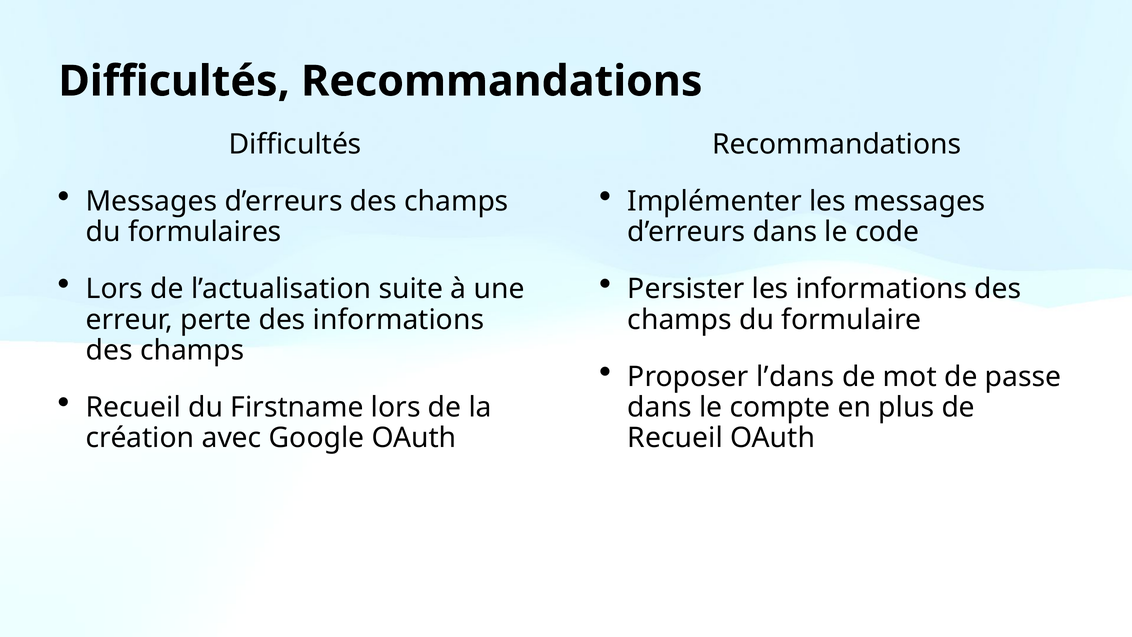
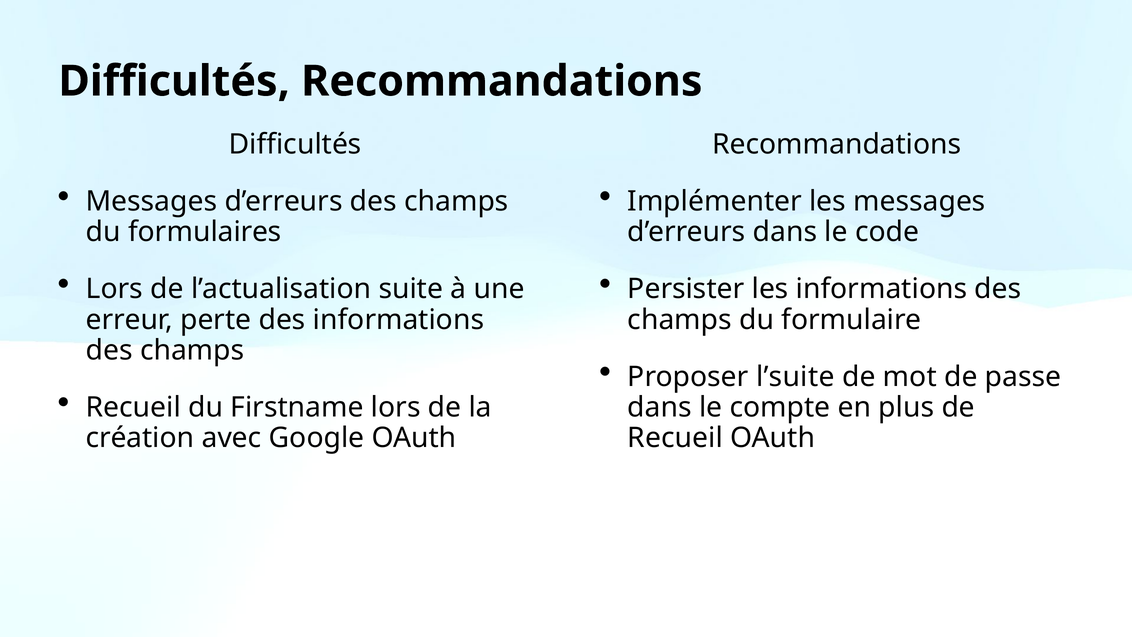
l’dans: l’dans -> l’suite (795, 377)
